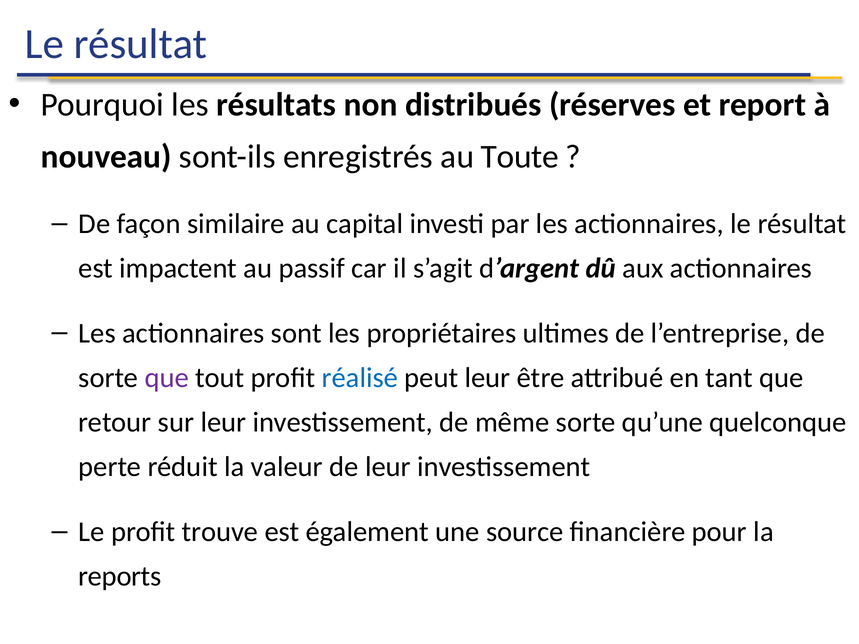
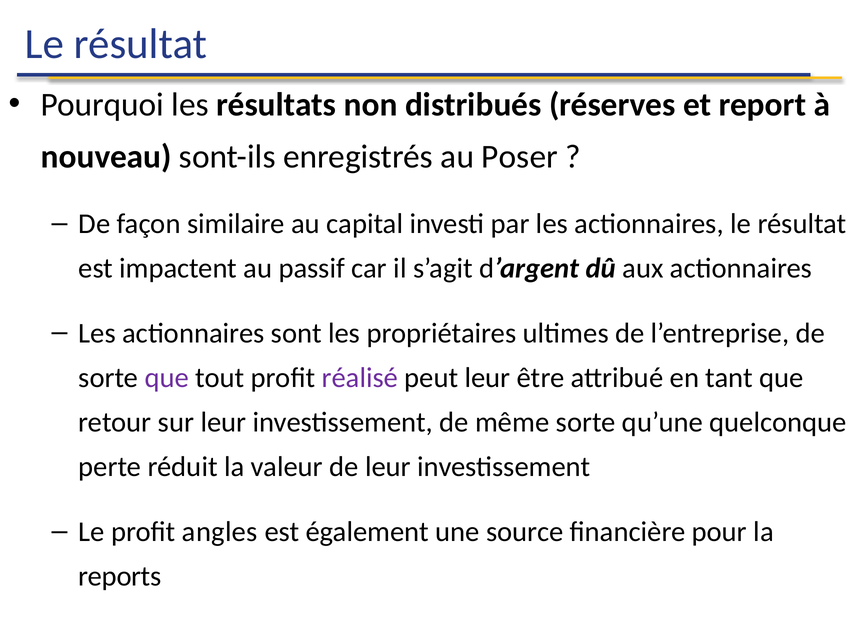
Toute: Toute -> Poser (520, 157)
réalisé colour: blue -> purple (360, 378)
trouve: trouve -> angles (220, 532)
